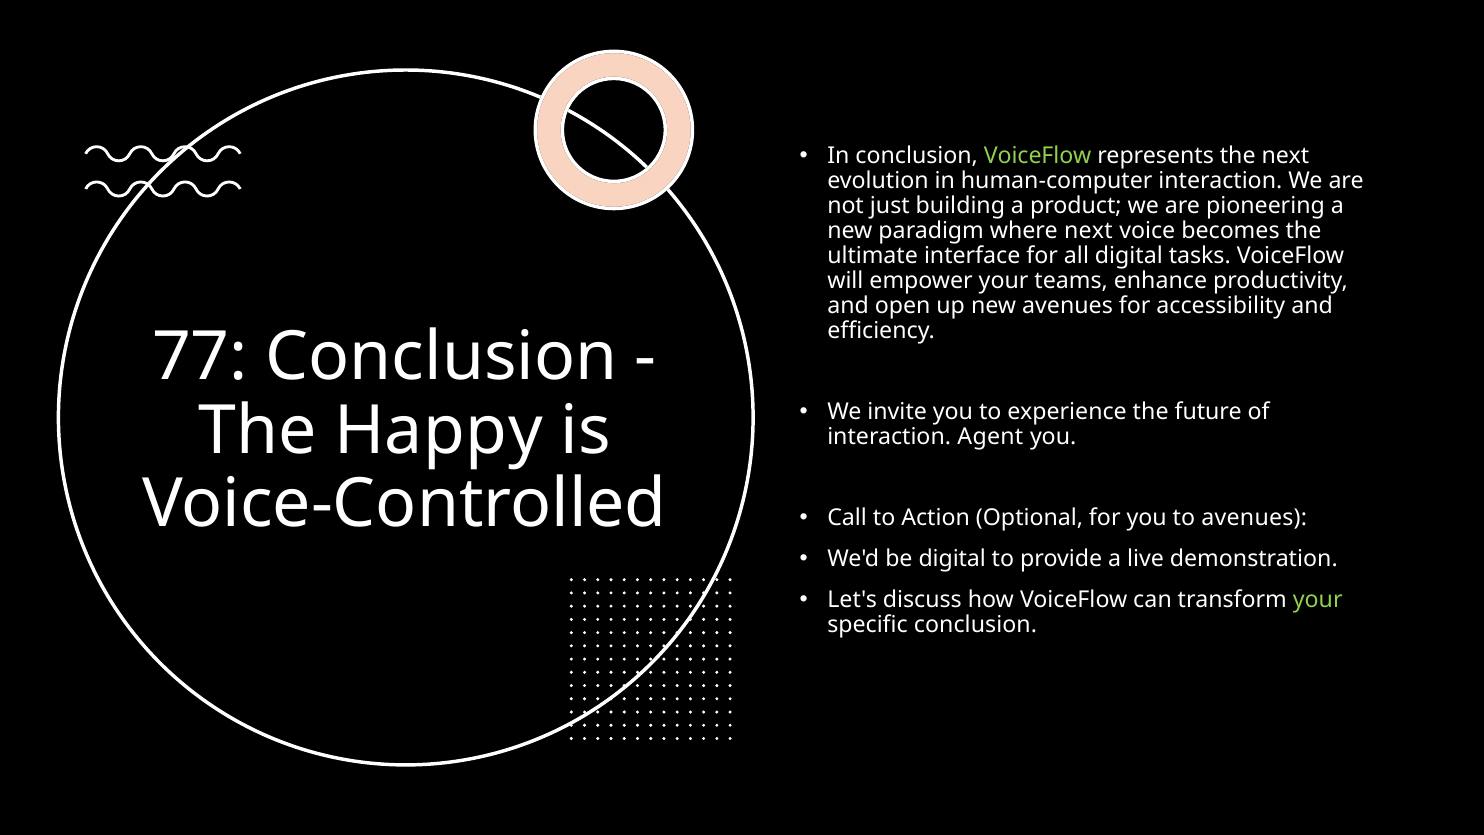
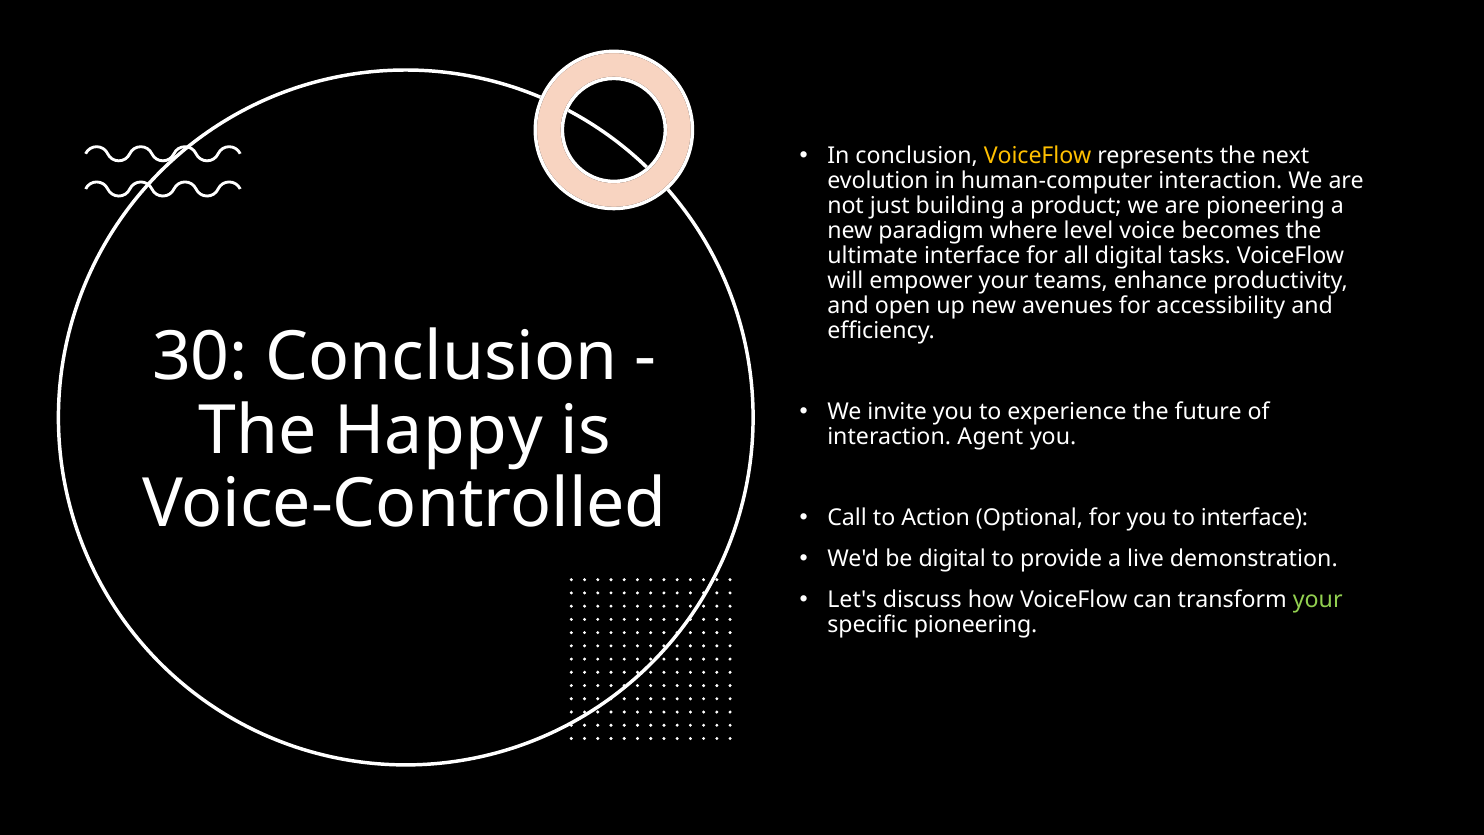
VoiceFlow colour: light green -> yellow (1038, 156)
where next: next -> level (1089, 231)
77: 77 -> 30 (200, 357)
to avenues: avenues -> interface (1254, 518)
specific conclusion: conclusion -> pioneering (976, 624)
